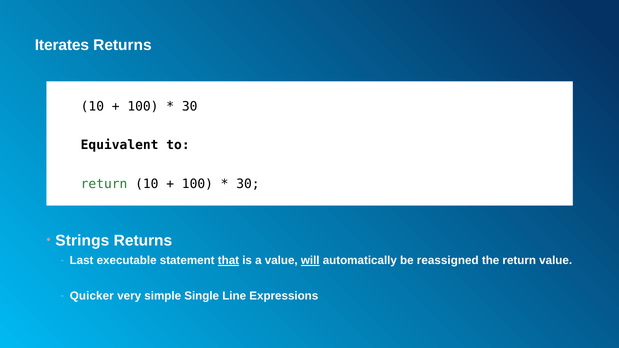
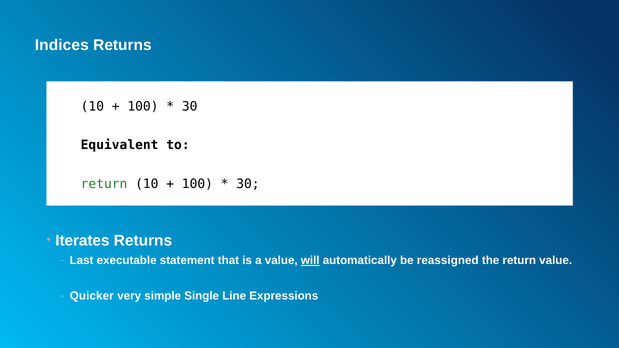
Iterates: Iterates -> Indices (62, 45)
Strings: Strings -> Iterates (82, 241)
that underline: present -> none (228, 261)
